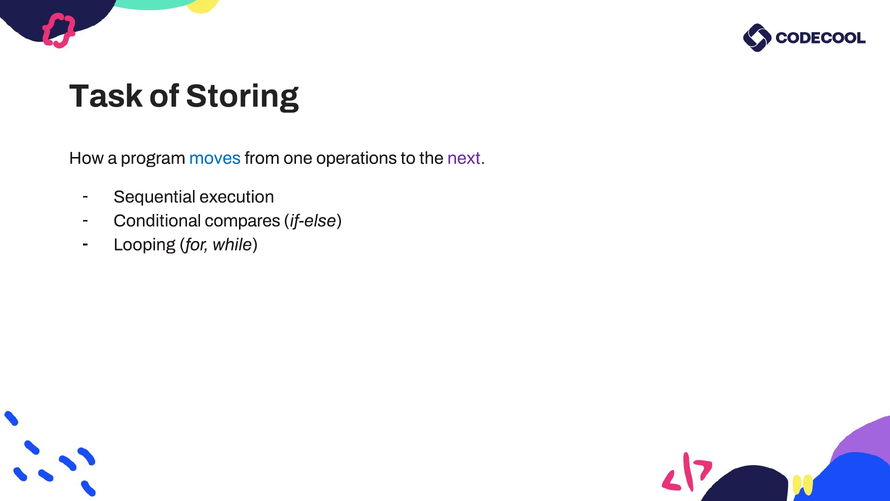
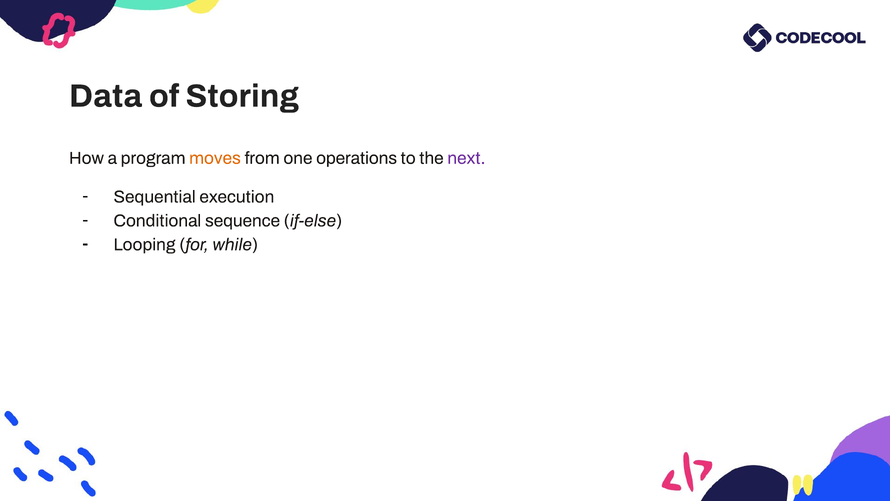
Task: Task -> Data (106, 96)
moves colour: blue -> orange (215, 158)
compares: compares -> sequence (243, 221)
